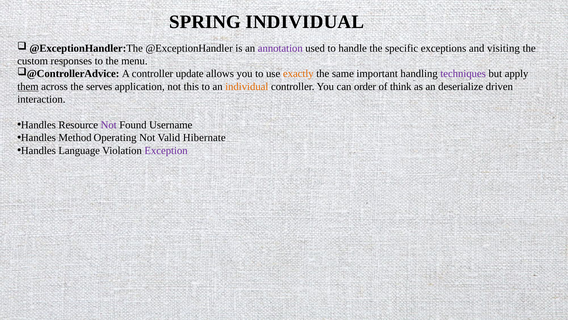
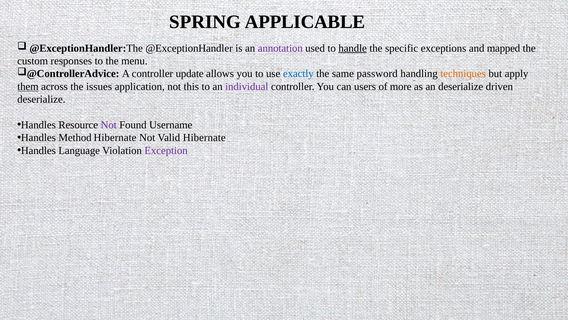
SPRING INDIVIDUAL: INDIVIDUAL -> APPLICABLE (305, 22)
handle underline: none -> present (353, 48)
visiting: visiting -> mapped (504, 48)
exactly colour: orange -> blue (298, 74)
important: important -> password (377, 74)
techniques colour: purple -> orange (463, 74)
serves: serves -> issues (99, 86)
individual colour: orange -> purple (247, 86)
order: order -> users (365, 86)
think: think -> more (401, 86)
interaction: interaction -> deserialize (41, 99)
Method Operating: Operating -> Hibernate (115, 138)
